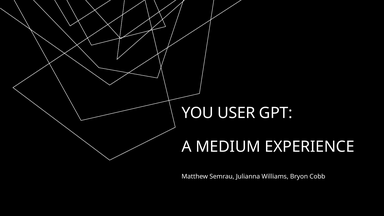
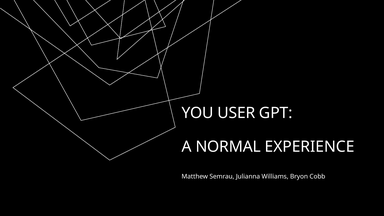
MEDIUM: MEDIUM -> NORMAL (228, 147)
